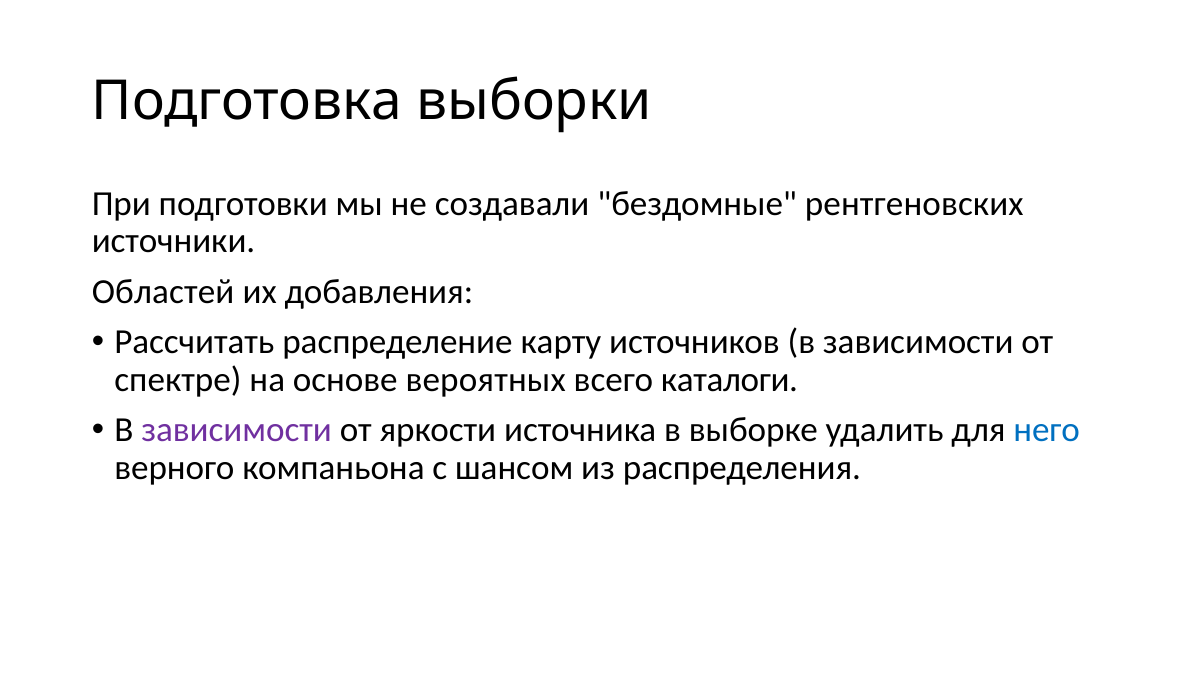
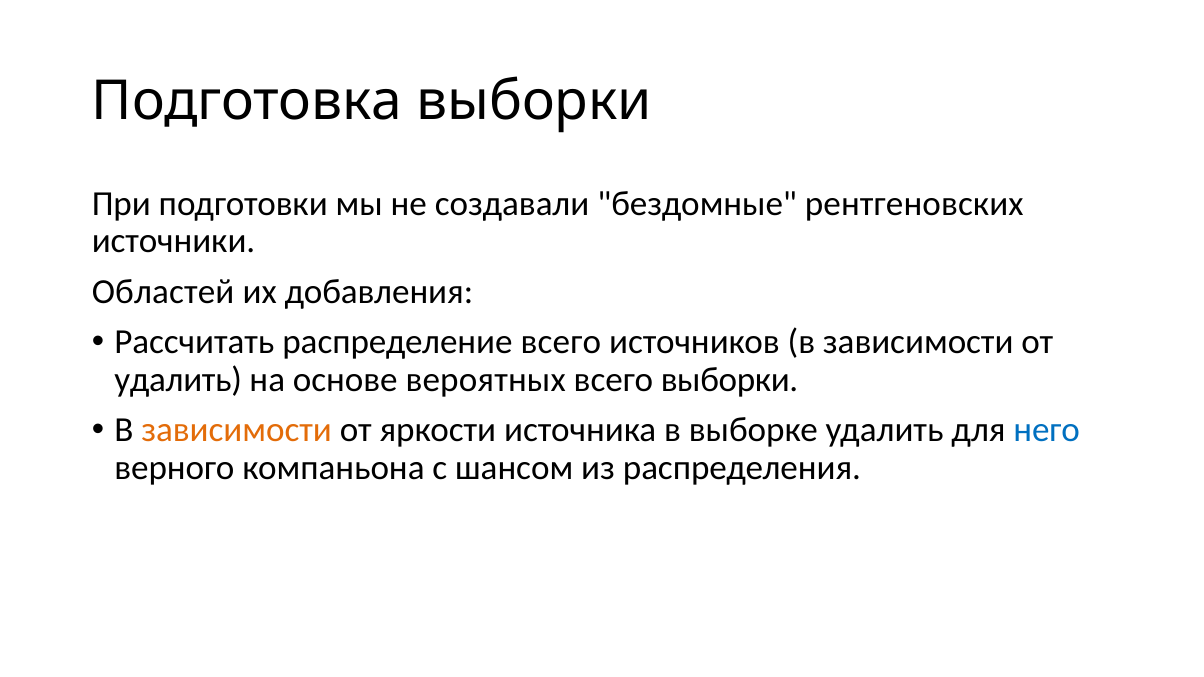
распределение карту: карту -> всего (561, 342)
спектре: спектре -> удалить (178, 380)
всего каталоги: каталоги -> выборки (730, 380)
зависимости colour: purple -> orange (237, 430)
